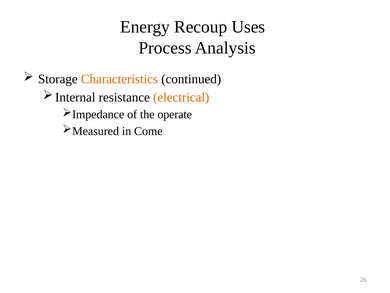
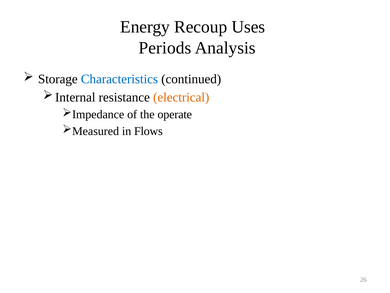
Process: Process -> Periods (165, 48)
Characteristics colour: orange -> blue (119, 79)
Come: Come -> Flows (148, 131)
